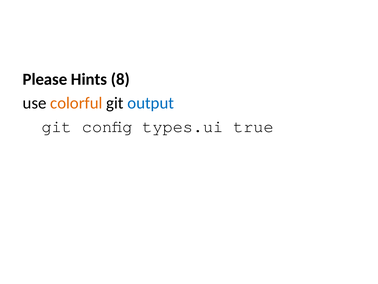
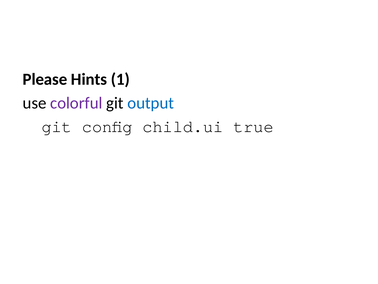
8: 8 -> 1 (120, 79)
colorful colour: orange -> purple (76, 103)
types.ui: types.ui -> child.ui (183, 126)
